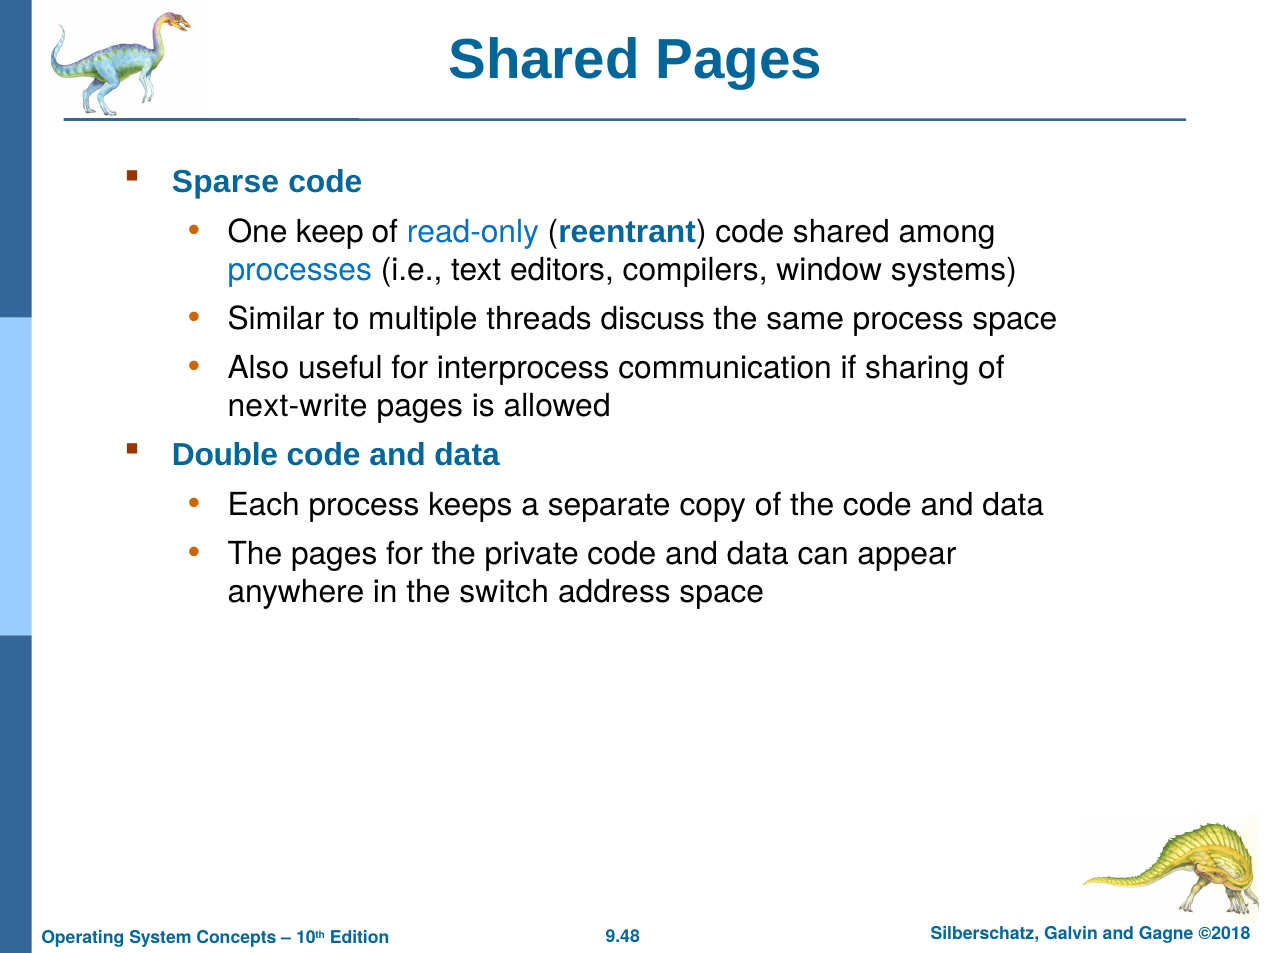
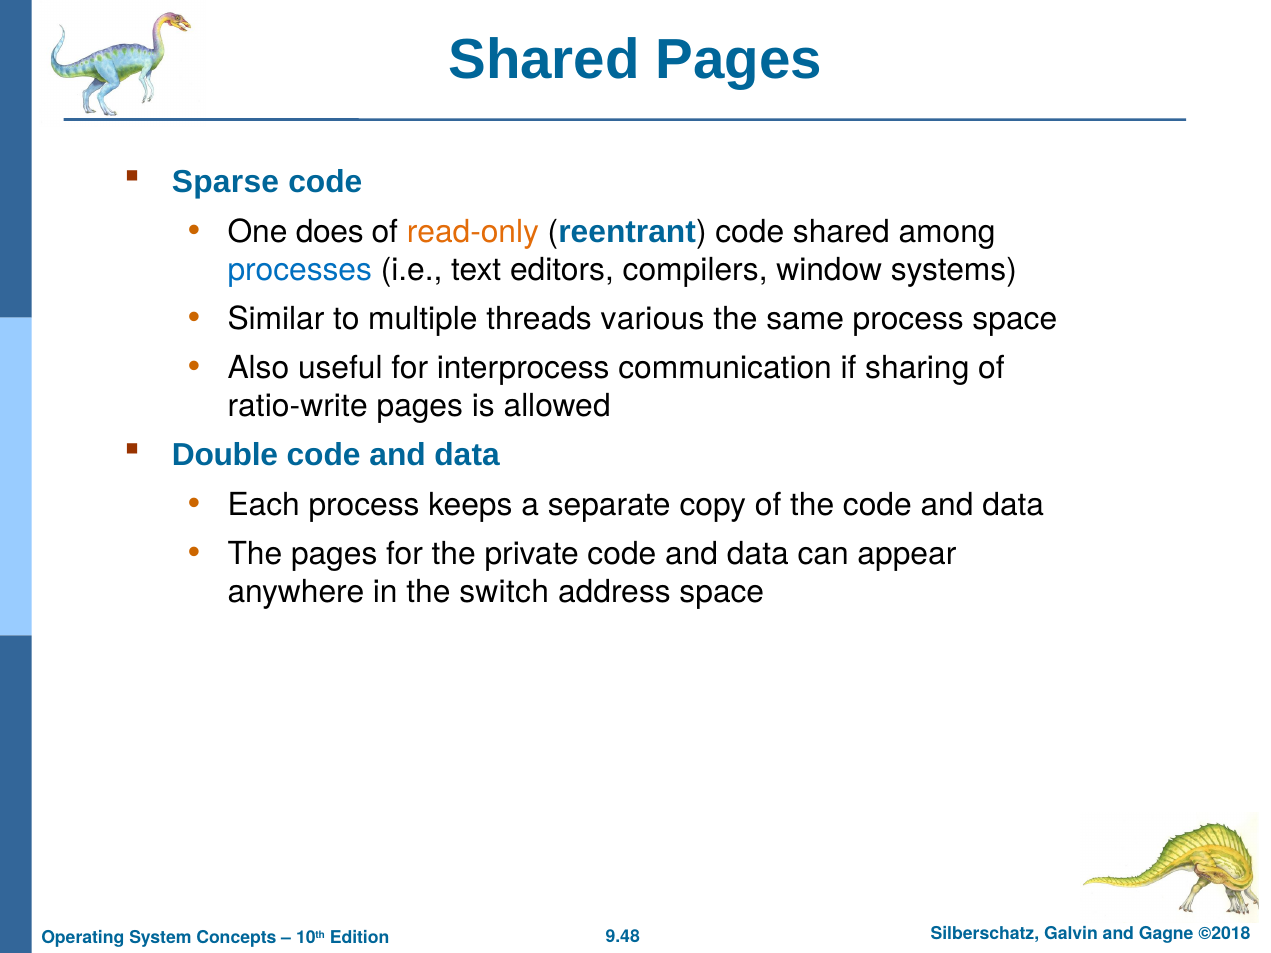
keep: keep -> does (330, 232)
read-only colour: blue -> orange (473, 232)
discuss: discuss -> various (653, 319)
next-write: next-write -> ratio-write (298, 406)
